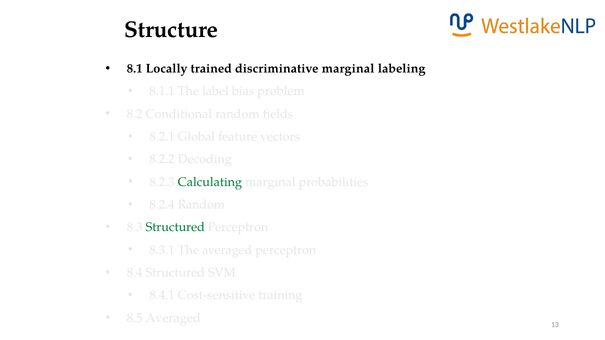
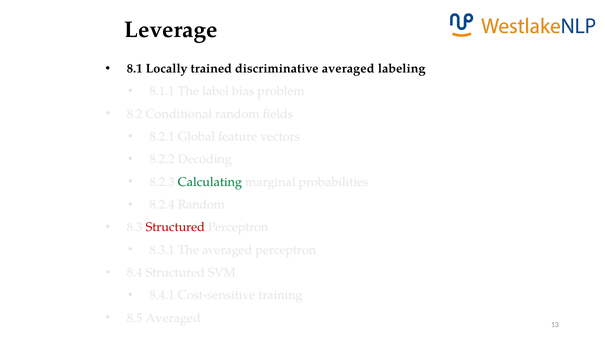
Structure: Structure -> Leverage (171, 30)
discriminative marginal: marginal -> averaged (348, 69)
Structured colour: green -> red (175, 227)
